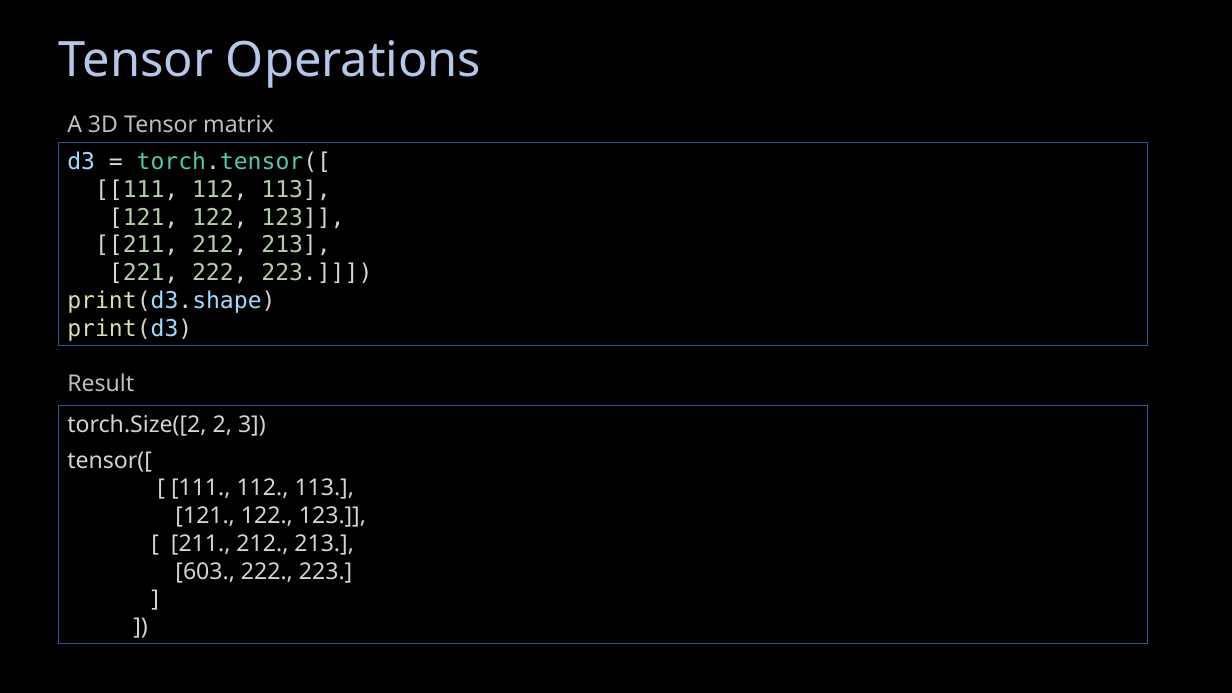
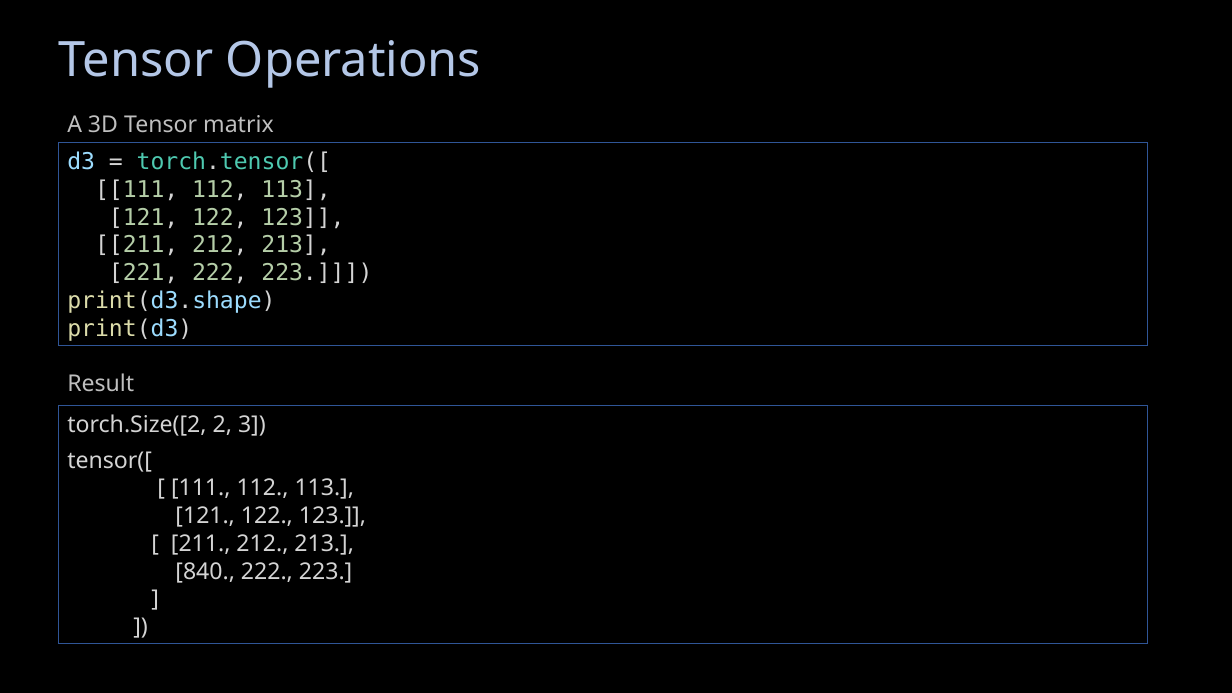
603: 603 -> 840 (205, 571)
